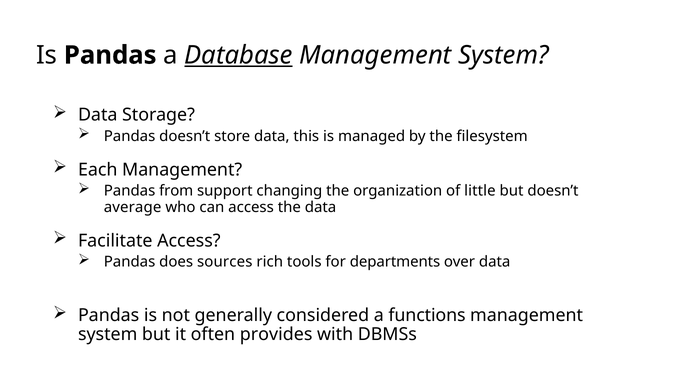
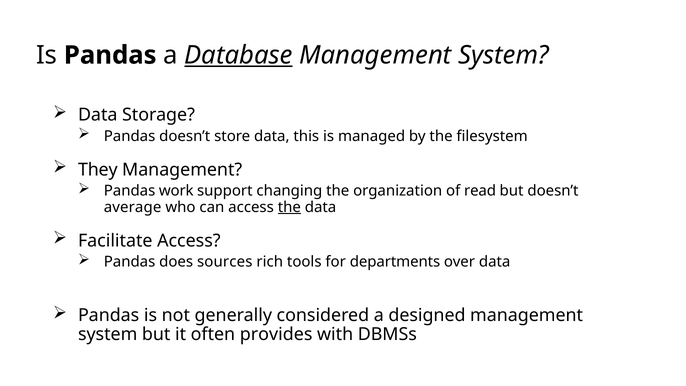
Each: Each -> They (98, 170)
from: from -> work (176, 191)
little: little -> read (480, 191)
the underline: none -> present (289, 207)
functions: functions -> designed (427, 315)
